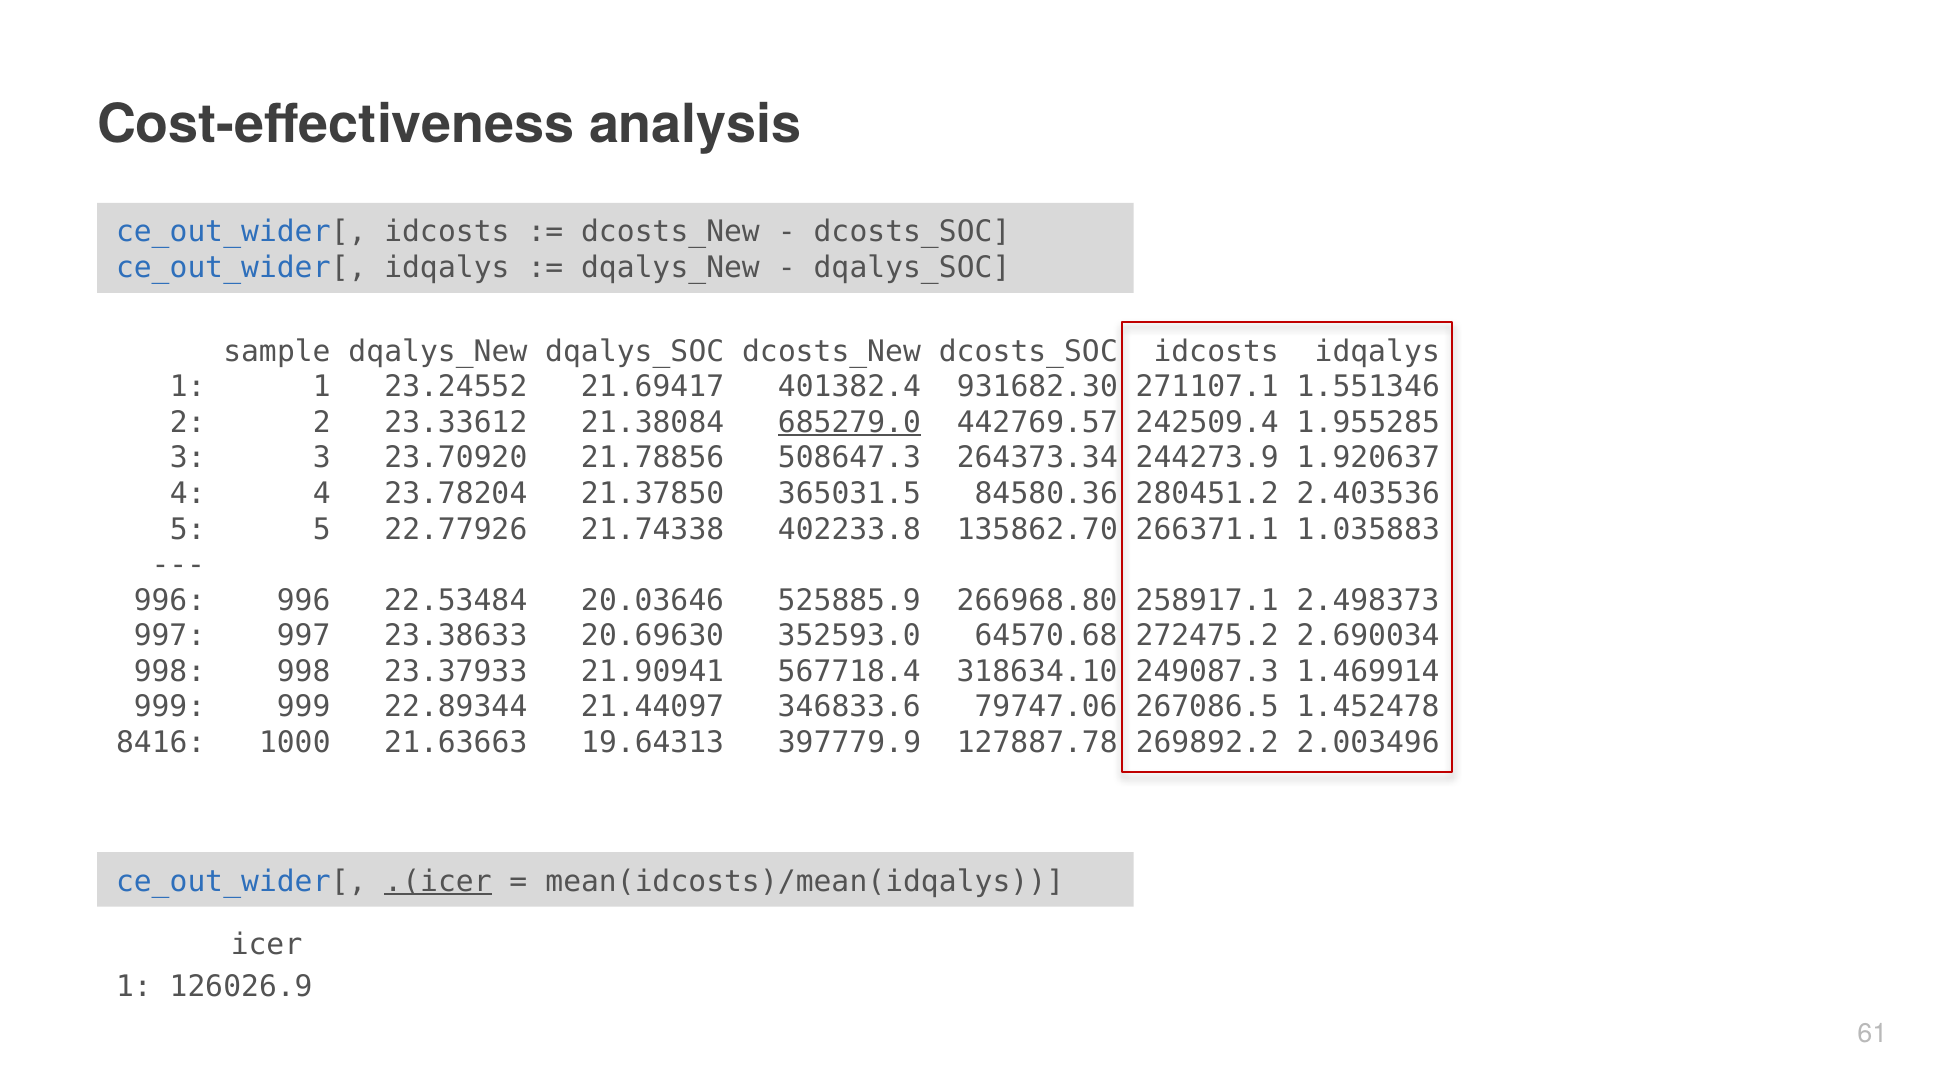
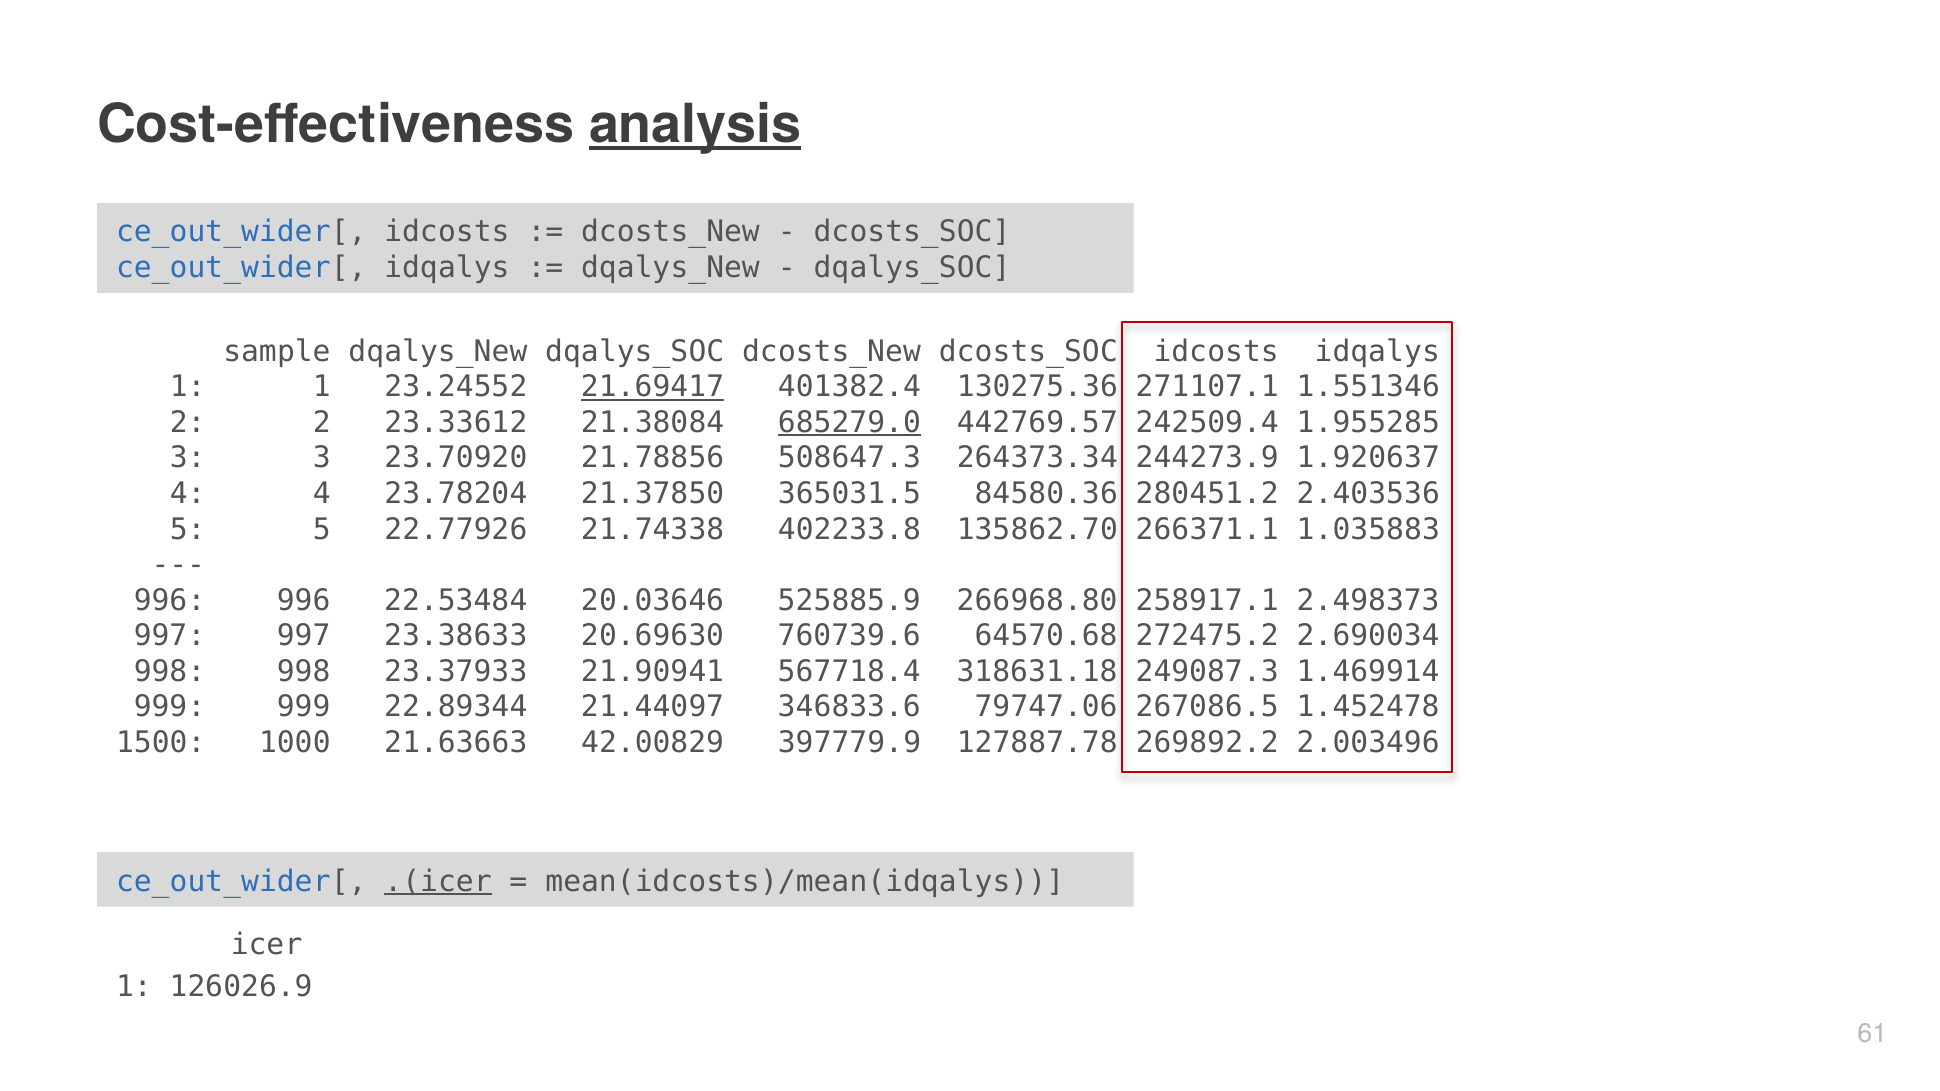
analysis underline: none -> present (695, 125)
21.69417 underline: none -> present (653, 387)
931682.30: 931682.30 -> 130275.36 (1037, 387)
352593.0: 352593.0 -> 760739.6 (849, 636)
318634.10: 318634.10 -> 318631.18 (1037, 672)
8416: 8416 -> 1500 (161, 743)
19.64313: 19.64313 -> 42.00829 (653, 743)
